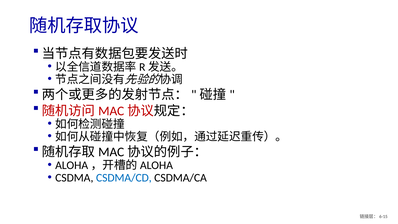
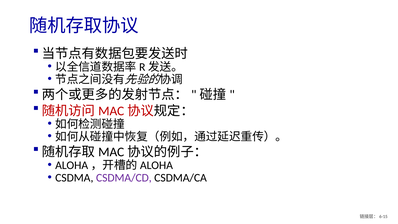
CSDMA/CD colour: blue -> purple (124, 178)
